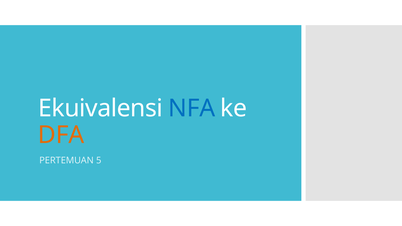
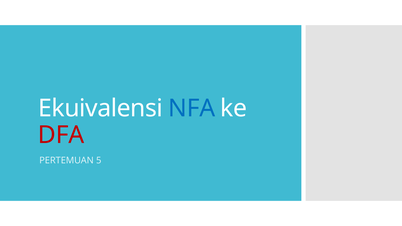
DFA colour: orange -> red (61, 135)
